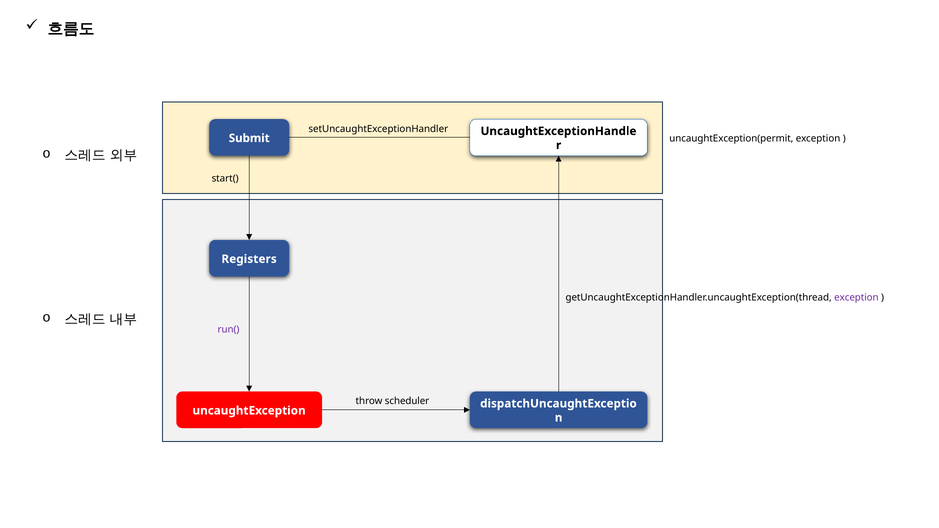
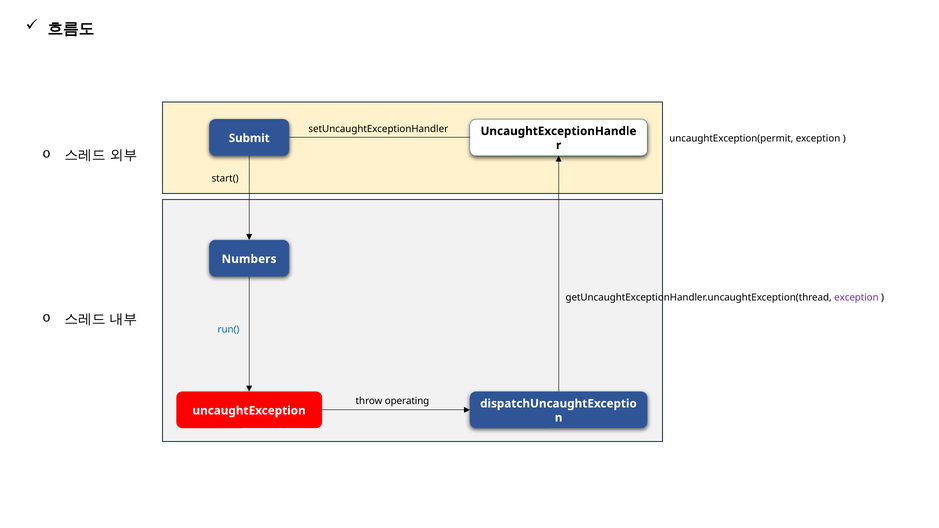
Registers: Registers -> Numbers (249, 259)
run( colour: purple -> blue (228, 330)
scheduler: scheduler -> operating (407, 401)
